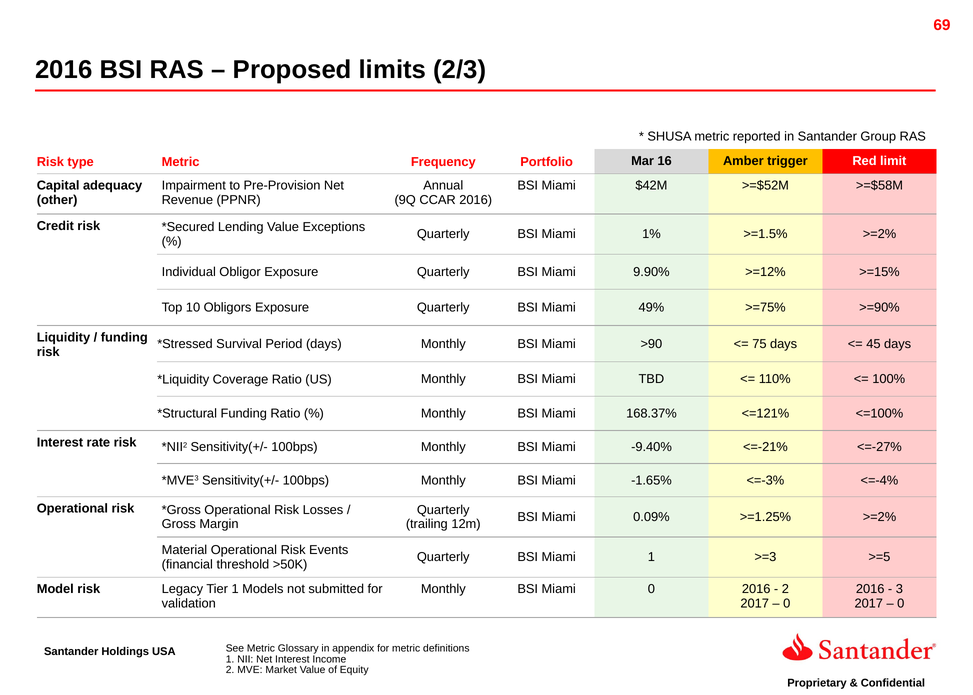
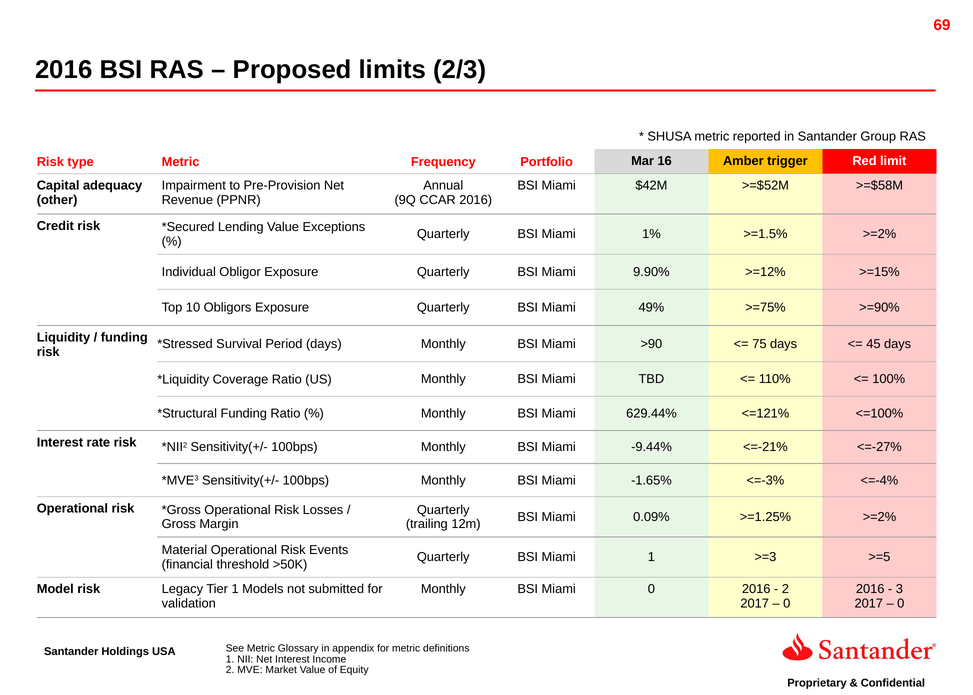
168.37%: 168.37% -> 629.44% (651, 413)
-9.40%: -9.40% -> -9.44% (652, 447)
